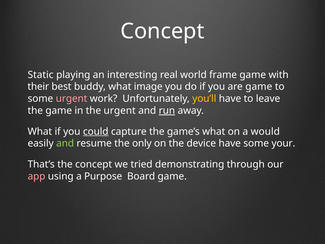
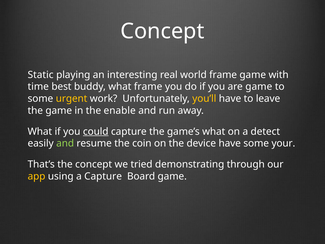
their: their -> time (38, 87)
what image: image -> frame (148, 87)
urgent colour: pink -> yellow (72, 99)
the urgent: urgent -> enable (120, 110)
run underline: present -> none (167, 110)
would: would -> detect (265, 131)
only: only -> coin (142, 143)
app colour: pink -> yellow (37, 176)
a Purpose: Purpose -> Capture (103, 176)
